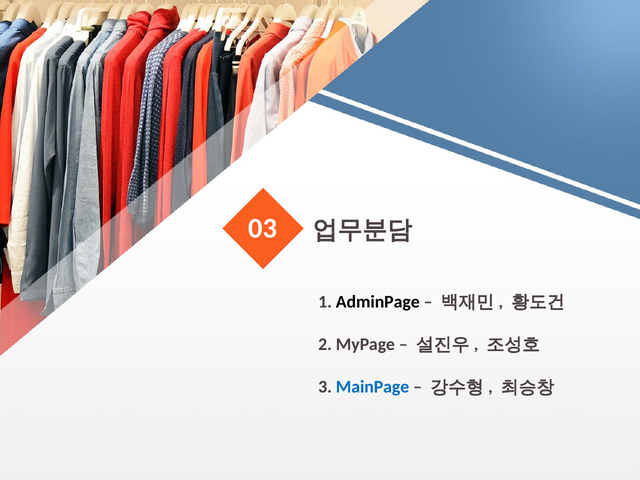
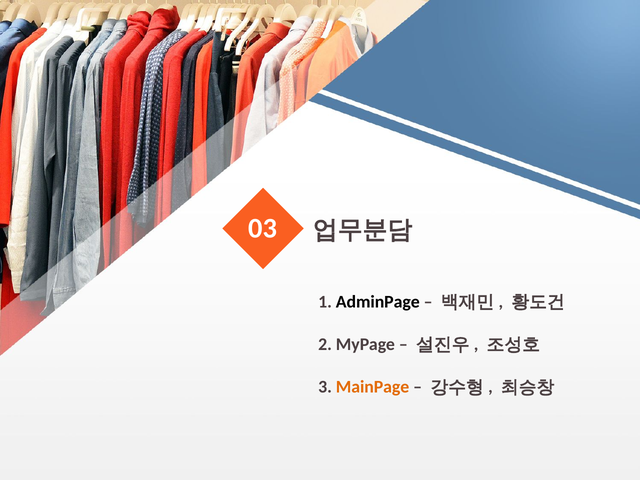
MainPage colour: blue -> orange (373, 387)
